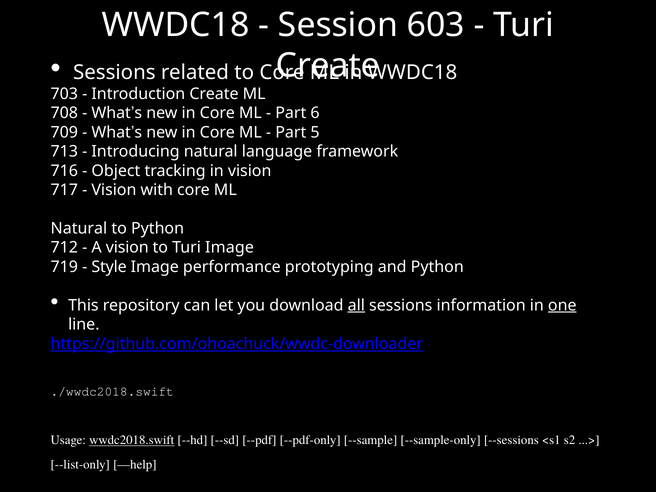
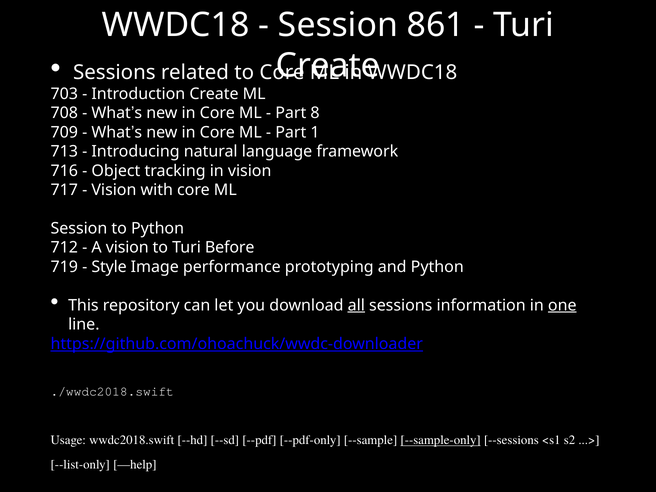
603: 603 -> 861 (436, 25)
6: 6 -> 8 (315, 113)
5: 5 -> 1 (315, 132)
Natural: Natural -> Session (79, 228)
Turi Image: Image -> Before (230, 248)
wwdc2018.swift underline: present -> none (132, 440)
--sample-only underline: none -> present (441, 440)
